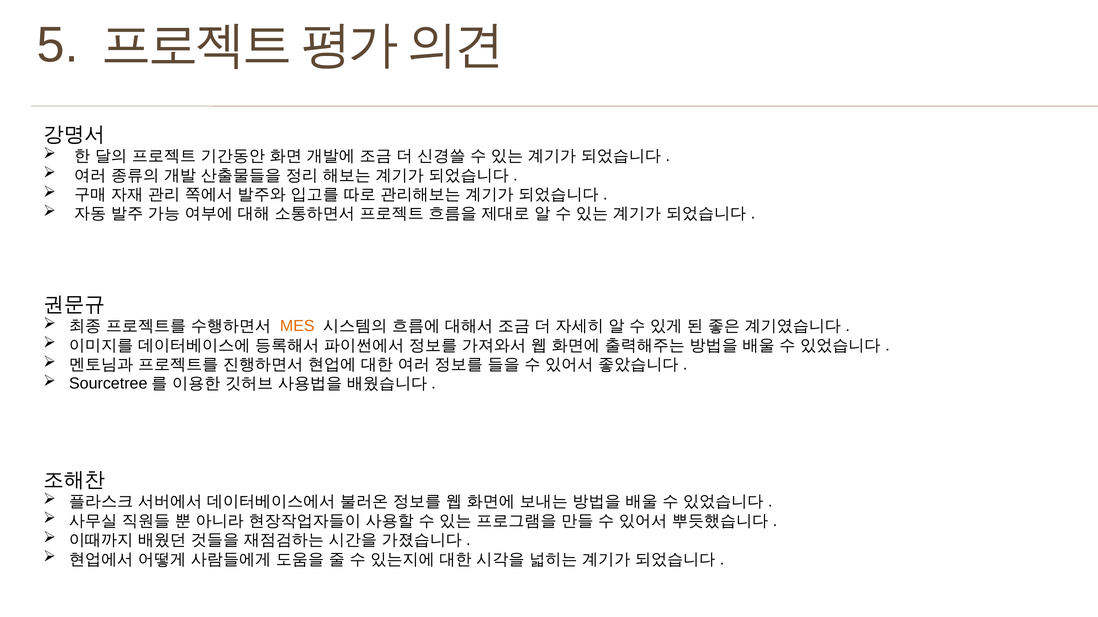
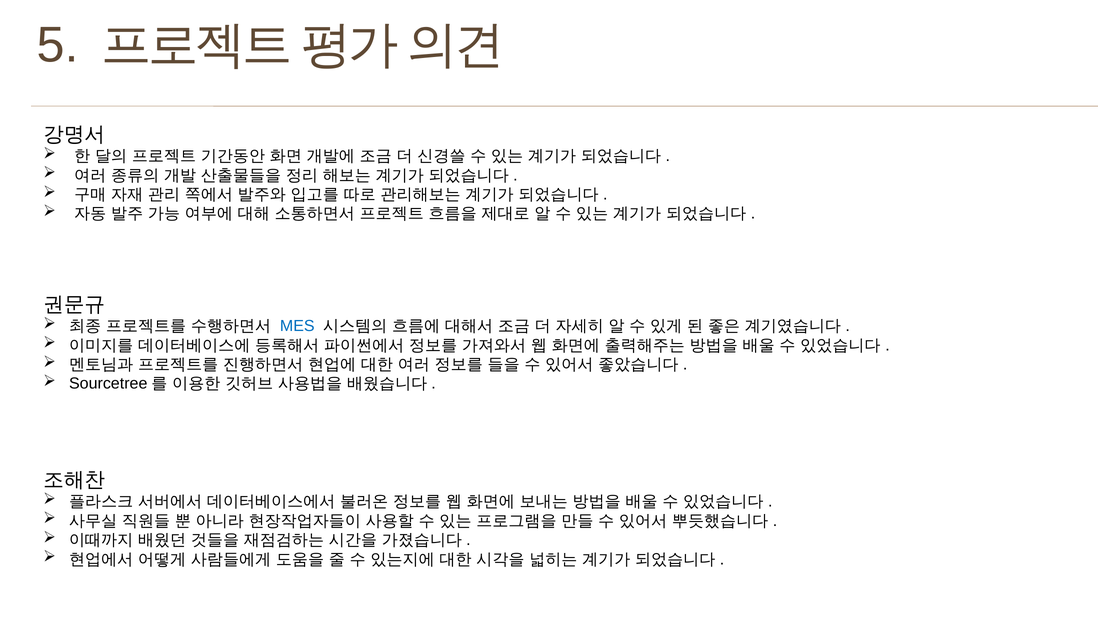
MES colour: orange -> blue (297, 326)
